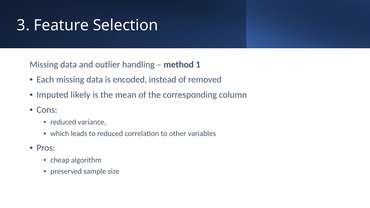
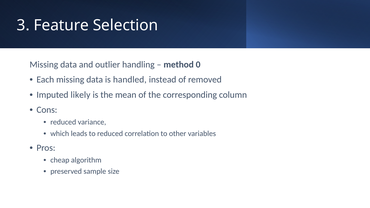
1: 1 -> 0 (198, 65)
encoded: encoded -> handled (130, 80)
